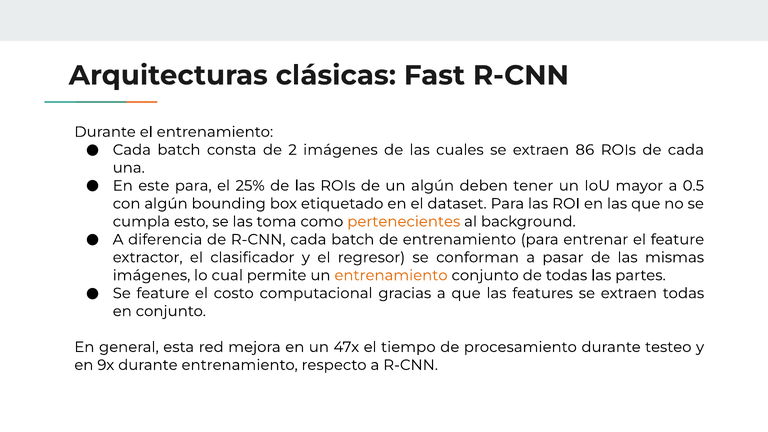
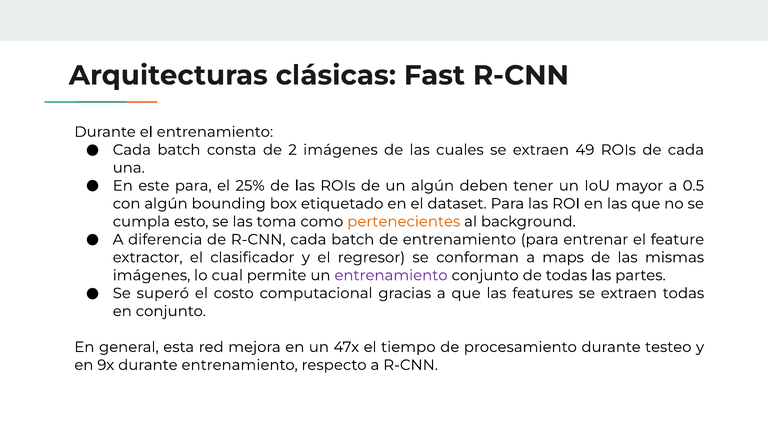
86: 86 -> 49 (585, 150)
pasar: pasar -> maps (563, 257)
entrenamiento colour: orange -> purple (391, 275)
Se feature: feature -> superó (163, 293)
